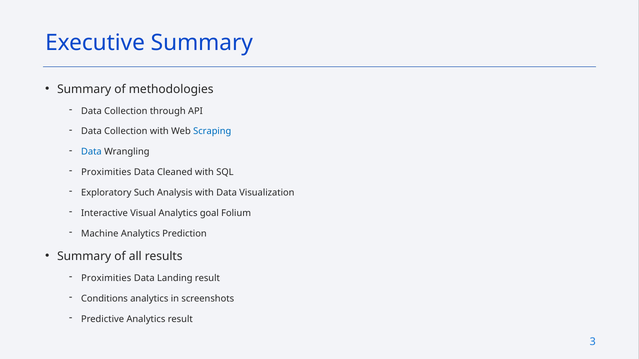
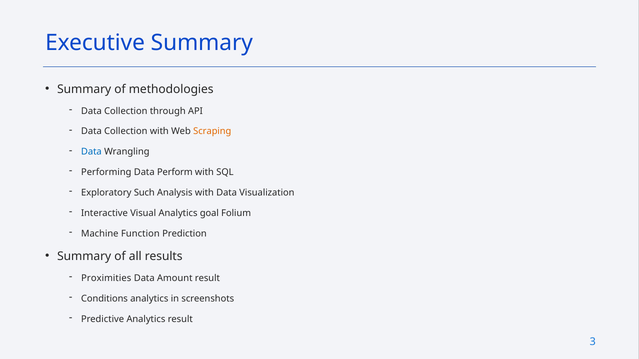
Scraping colour: blue -> orange (212, 132)
Proximities: Proximities -> Performing (106, 173)
Cleaned: Cleaned -> Perform (175, 173)
Machine Analytics: Analytics -> Function (140, 234)
Landing: Landing -> Amount (175, 278)
